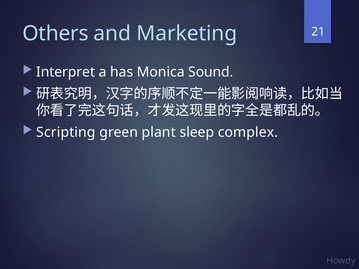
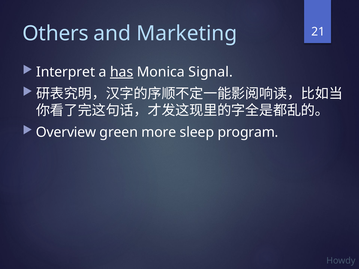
has underline: none -> present (122, 72)
Sound: Sound -> Signal (211, 72)
Scripting: Scripting -> Overview (66, 132)
plant: plant -> more (159, 132)
complex: complex -> program (248, 132)
